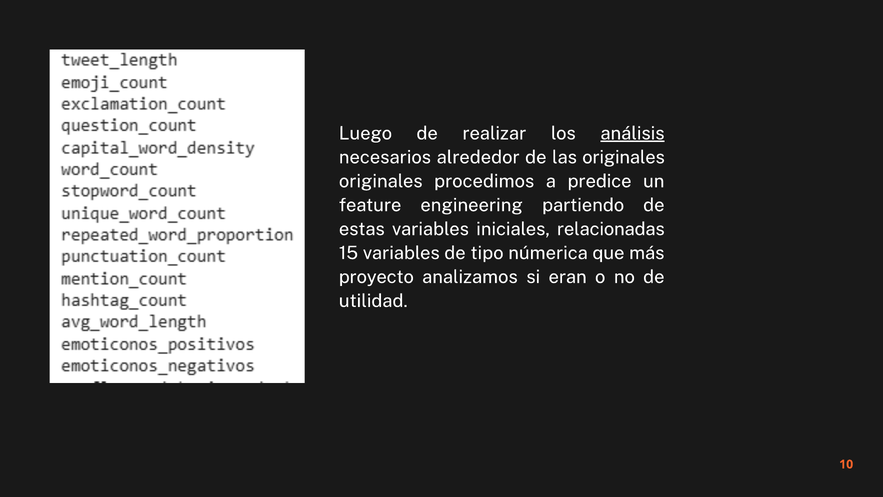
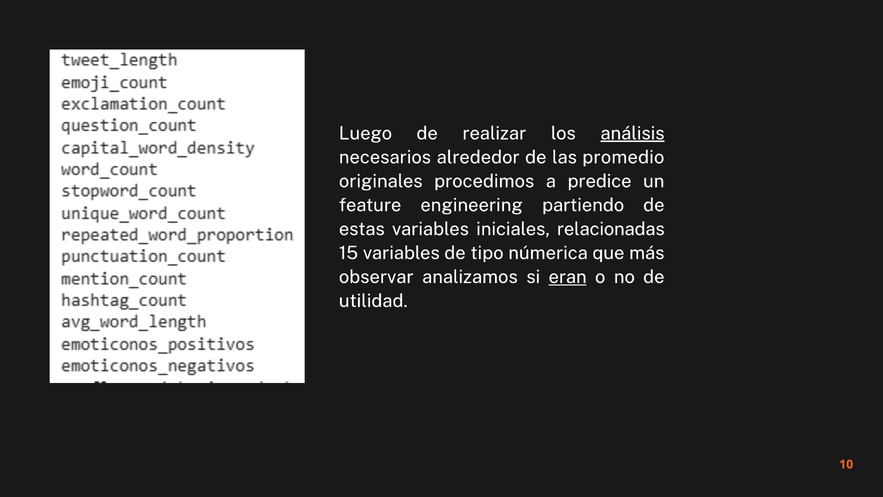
las originales: originales -> promedio (623, 157)
proyecto: proyecto -> observar (376, 277)
eran underline: none -> present (568, 277)
